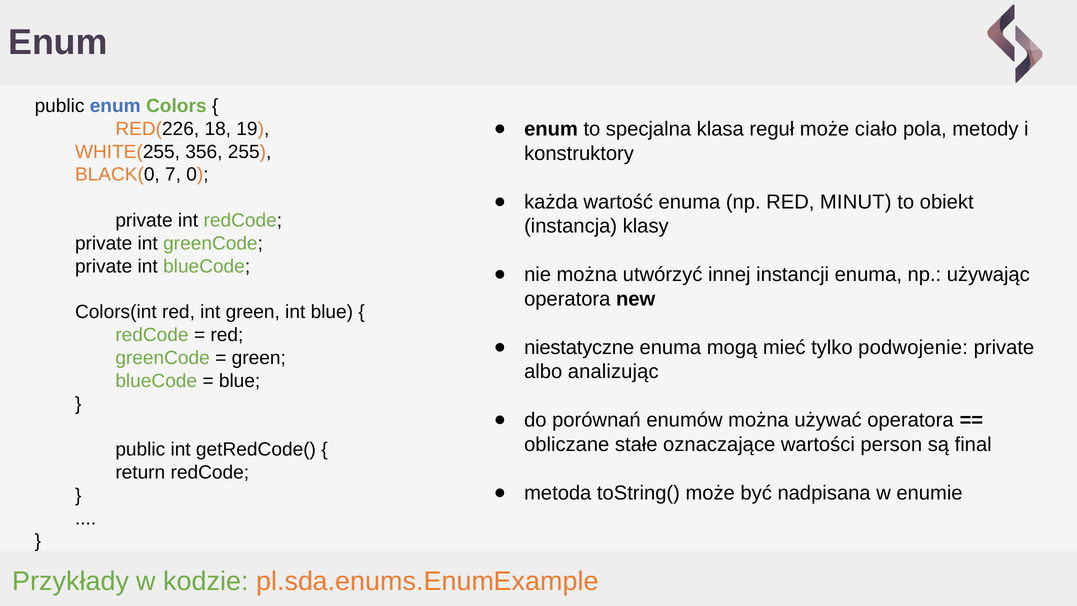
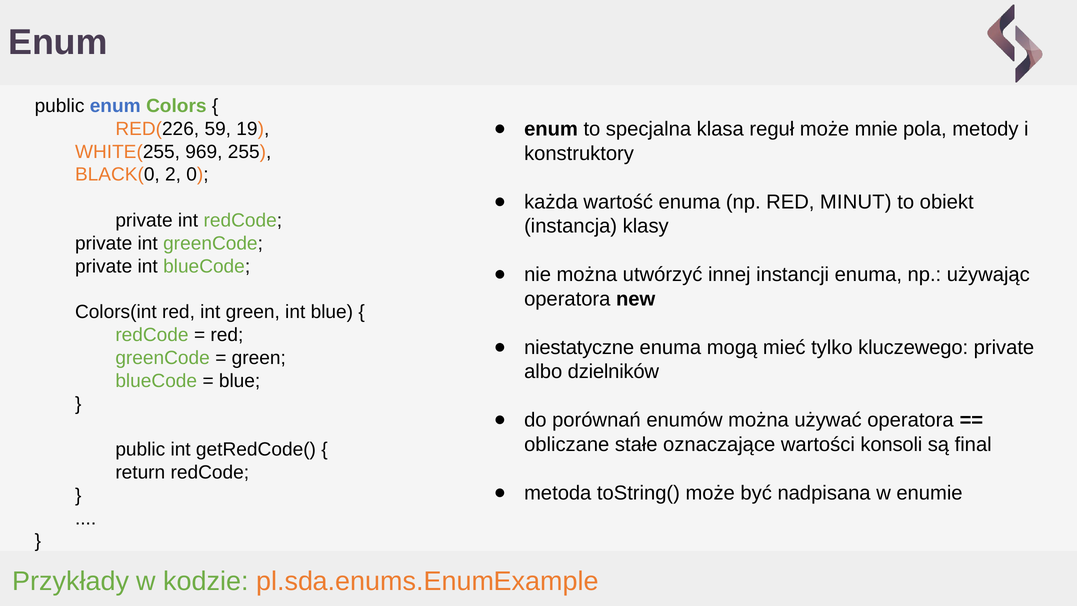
ciało: ciało -> mnie (876, 129)
18: 18 -> 59 (218, 129)
356: 356 -> 969 (204, 152)
7: 7 -> 2 (173, 175)
podwojenie: podwojenie -> kluczewego (913, 347)
analizując: analizując -> dzielników (613, 372)
person: person -> konsoli (891, 444)
